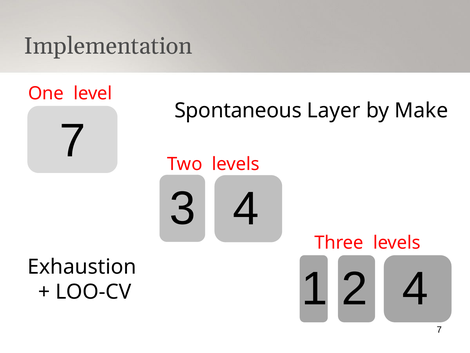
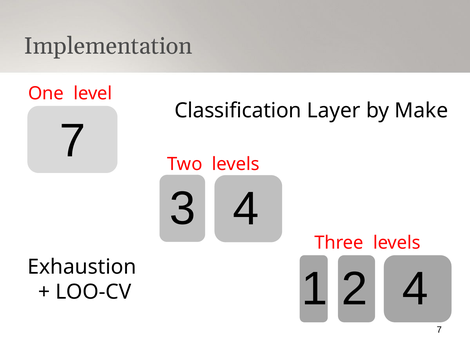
Spontaneous: Spontaneous -> Classification (238, 110)
